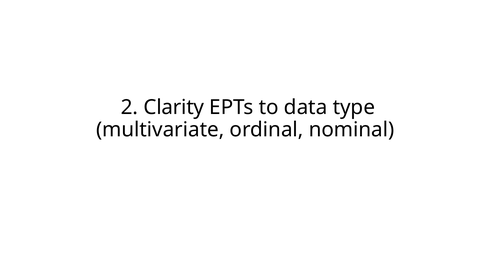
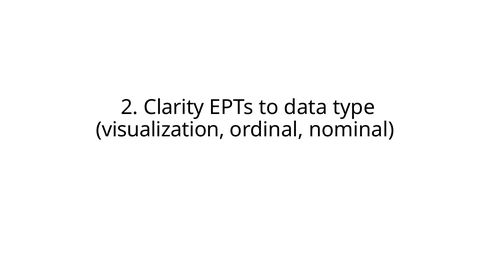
multivariate: multivariate -> visualization (160, 130)
